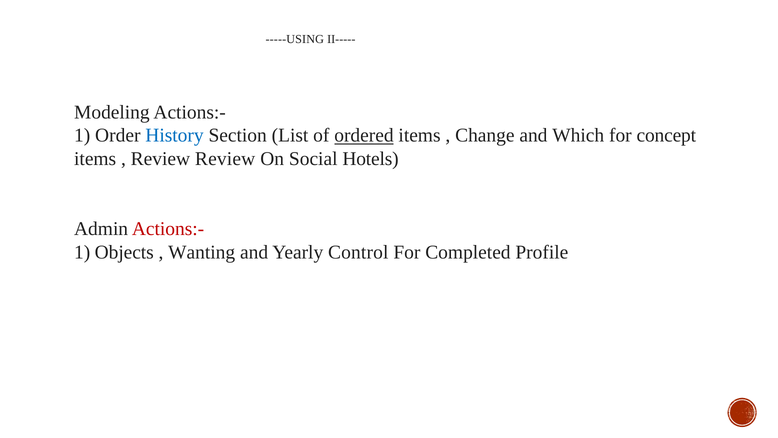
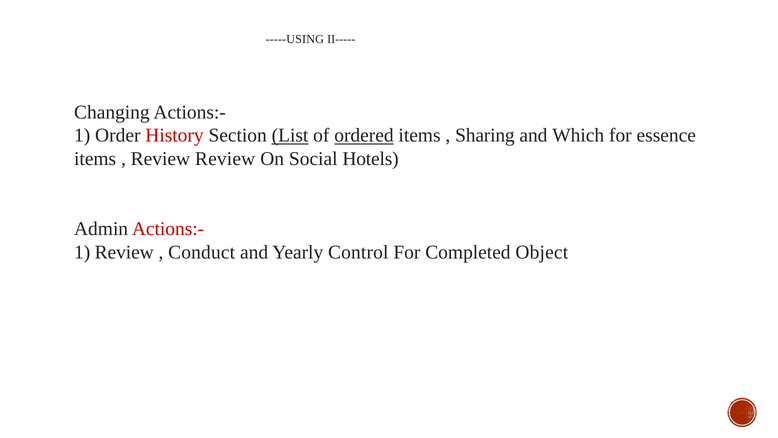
Modeling: Modeling -> Changing (112, 112)
History colour: blue -> red (175, 135)
List underline: none -> present (290, 135)
Change: Change -> Sharing (485, 135)
concept: concept -> essence (666, 135)
1 Objects: Objects -> Review (124, 252)
Wanting: Wanting -> Conduct (202, 252)
Profile: Profile -> Object (542, 252)
